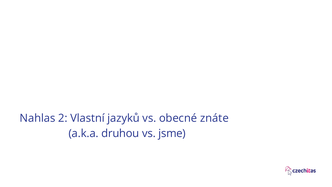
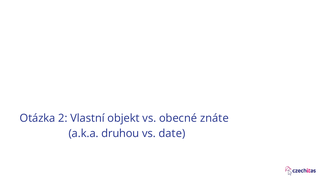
Nahlas: Nahlas -> Otázka (38, 118)
jazyků: jazyků -> objekt (124, 118)
jsme: jsme -> date (172, 133)
